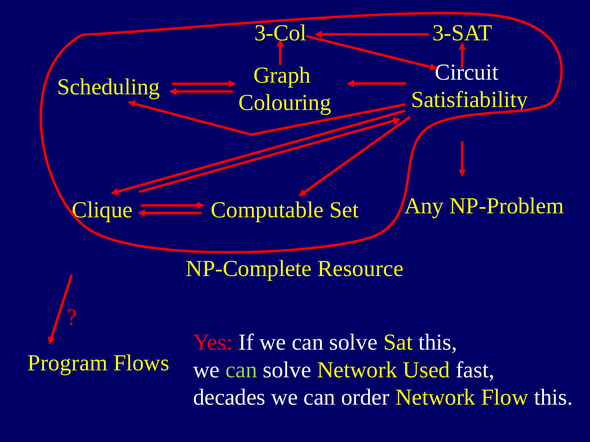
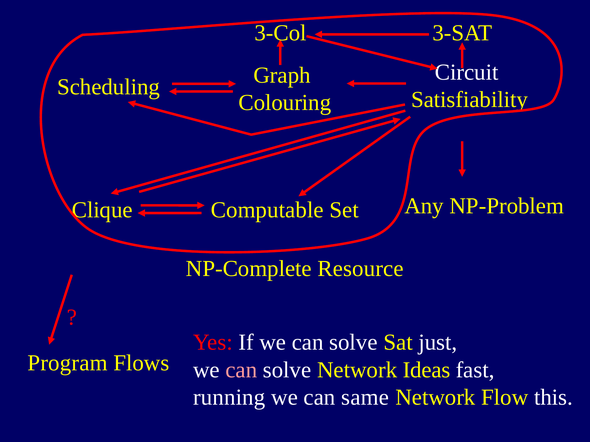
Sat this: this -> just (438, 343)
can colour: light green -> pink (241, 370)
Used: Used -> Ideas (427, 370)
decades: decades -> running (229, 398)
order: order -> same (365, 398)
